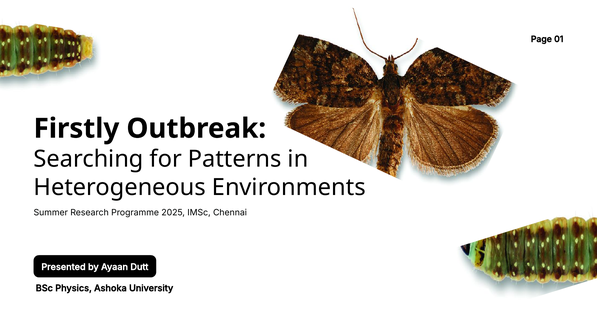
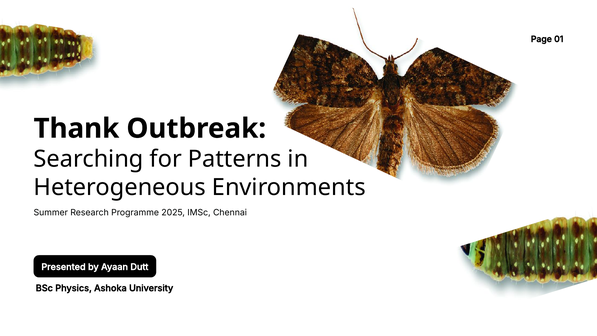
Firstly: Firstly -> Thank (76, 128)
